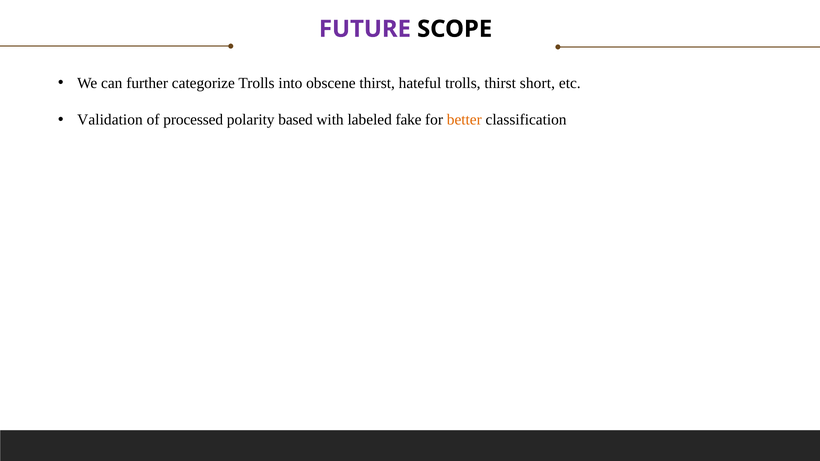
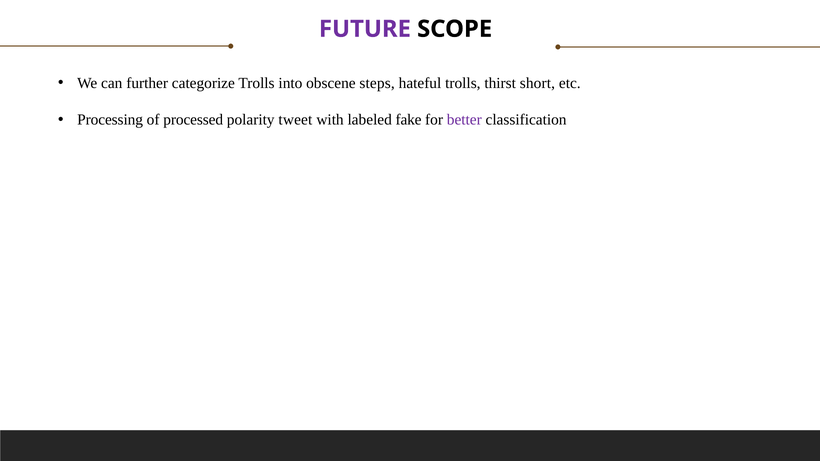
obscene thirst: thirst -> steps (377, 83)
Validation: Validation -> Processing (110, 120)
based: based -> tweet (295, 120)
better colour: orange -> purple (464, 120)
